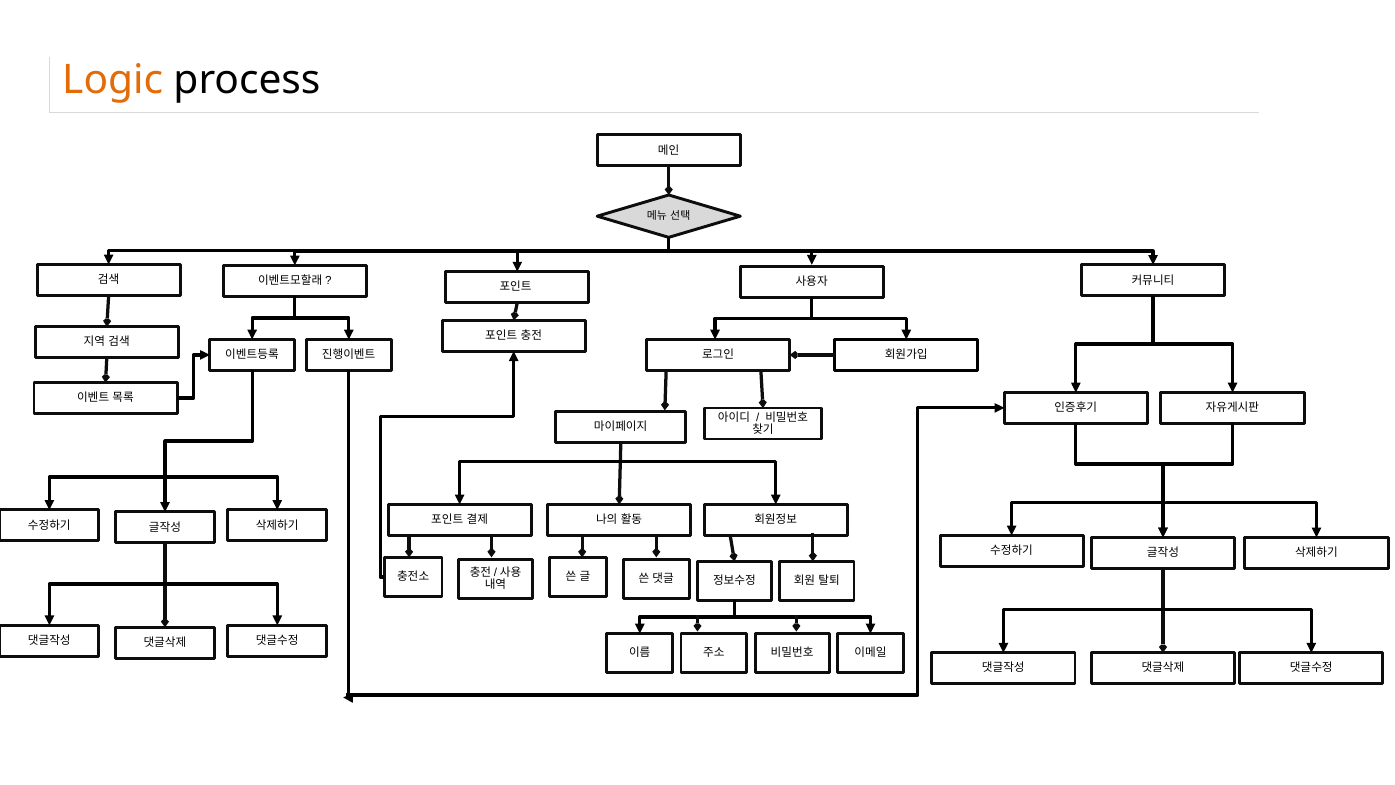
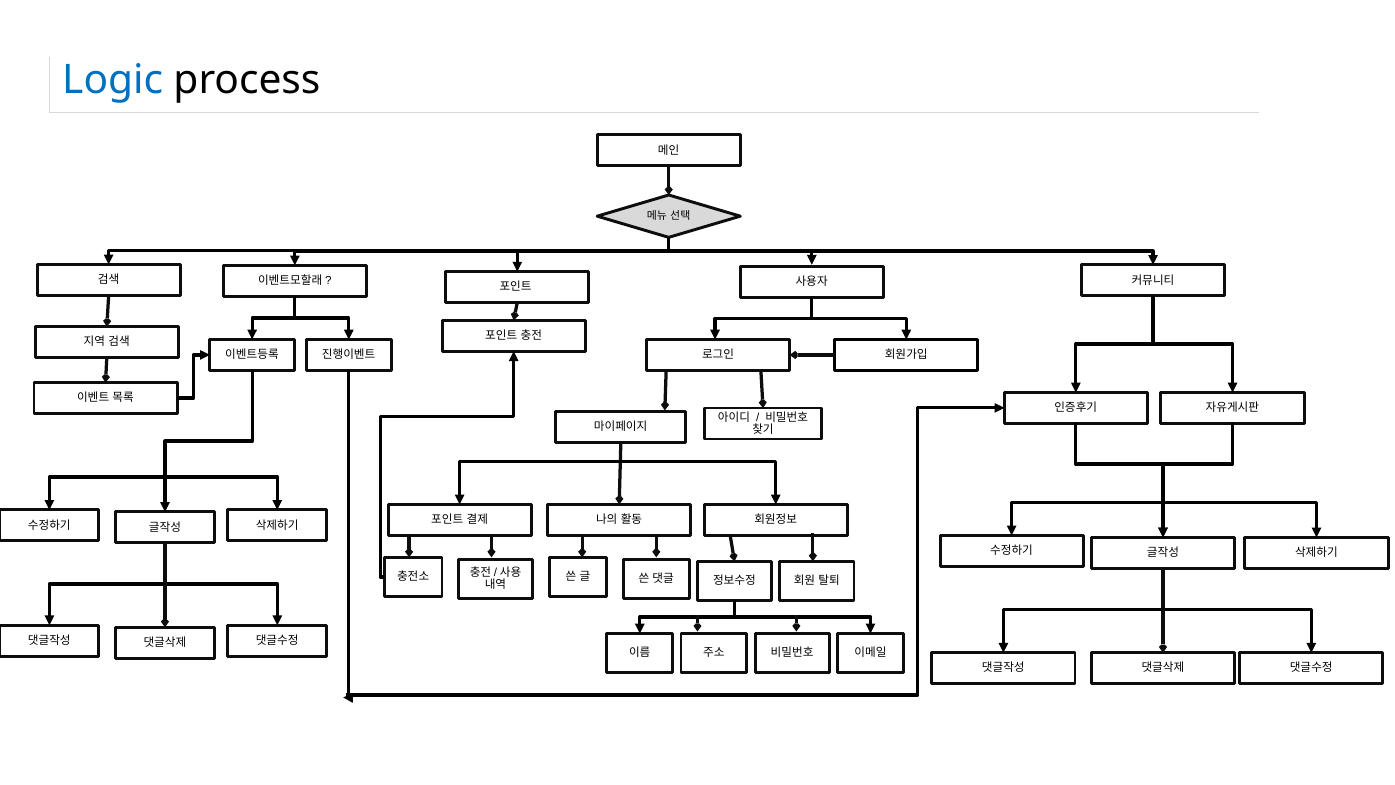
Logic colour: orange -> blue (113, 80)
